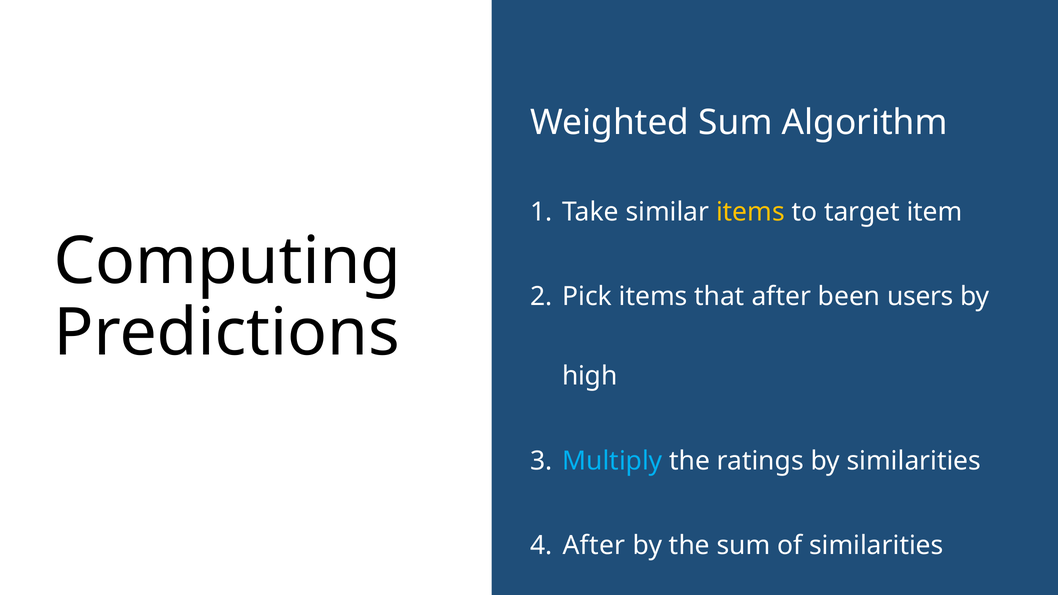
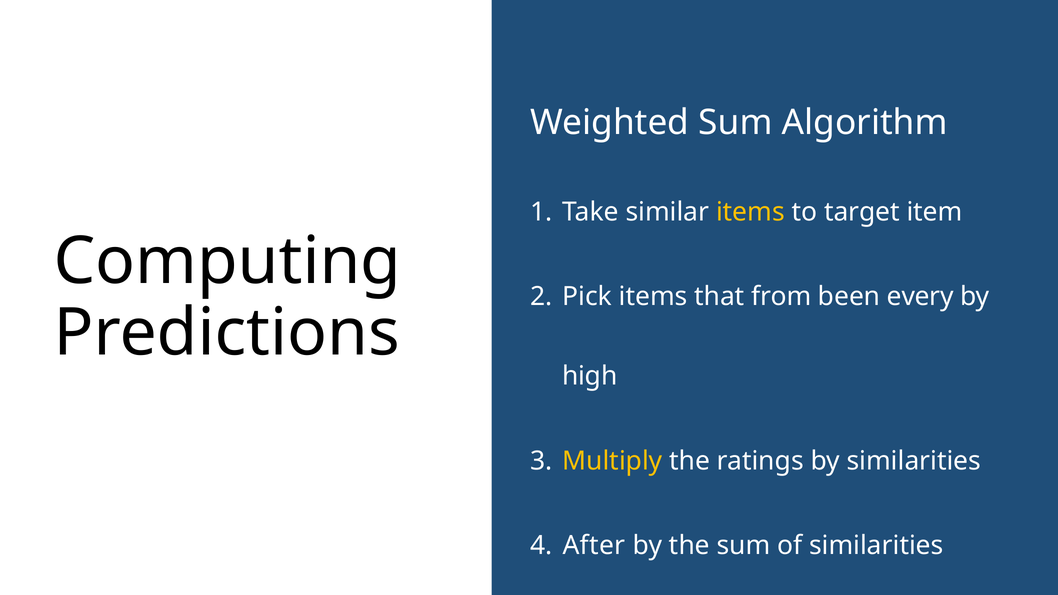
that after: after -> from (781, 297)
users: users -> every (920, 297)
Multiply colour: light blue -> yellow (612, 461)
